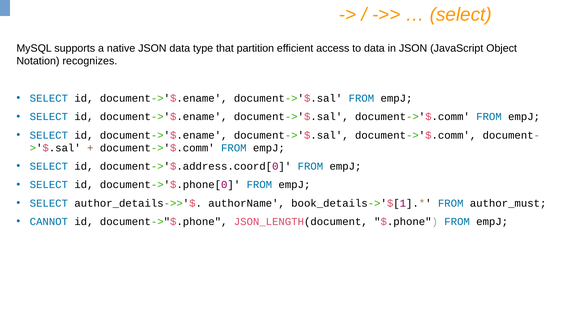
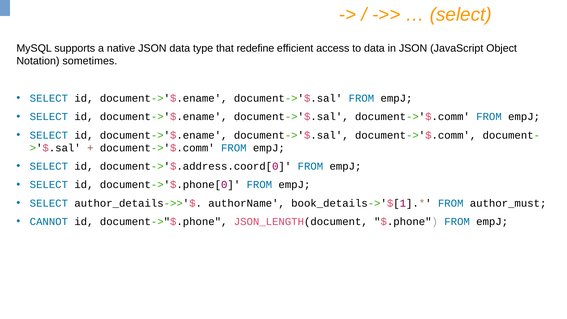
partition: partition -> redefine (255, 48)
recognizes: recognizes -> sometimes (90, 61)
